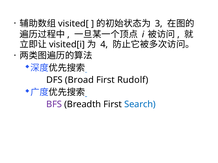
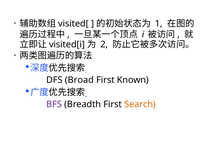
3: 3 -> 1 (159, 24)
4: 4 -> 2 (104, 45)
Rudolf: Rudolf -> Known (133, 80)
Search colour: blue -> orange (140, 105)
